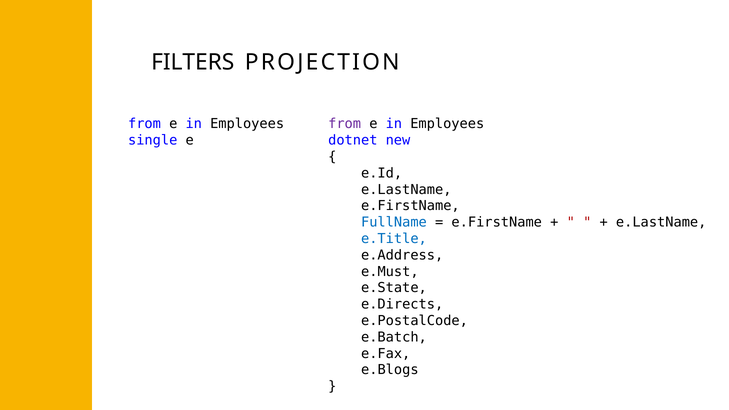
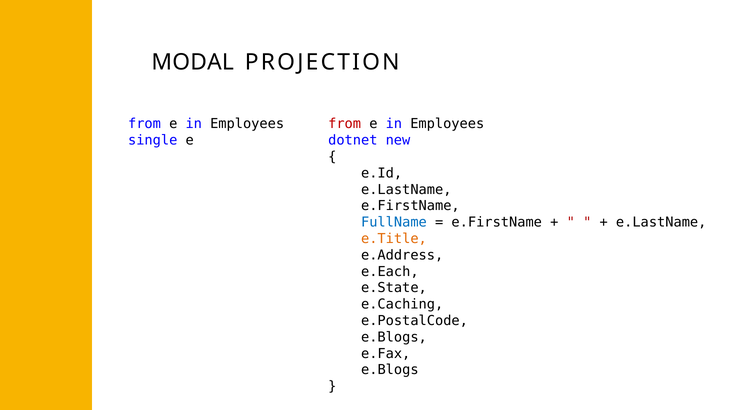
FILTERS: FILTERS -> MODAL (193, 62)
from colour: purple -> red (345, 124)
e.Title colour: blue -> orange (394, 239)
e.Must: e.Must -> e.Each (390, 272)
e.Directs: e.Directs -> e.Caching (402, 304)
e.Batch: e.Batch -> e.Blogs (394, 337)
